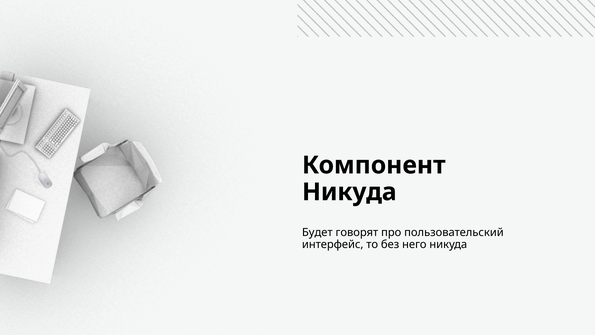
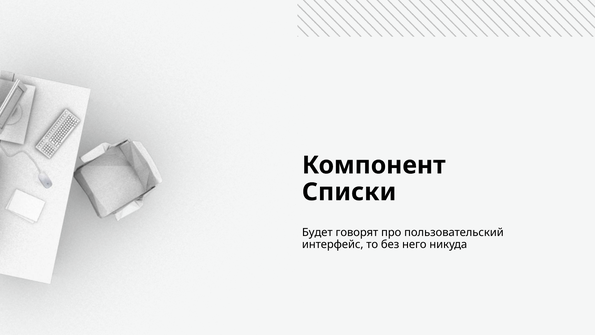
Никуда: Никуда -> Списки (349, 192)
